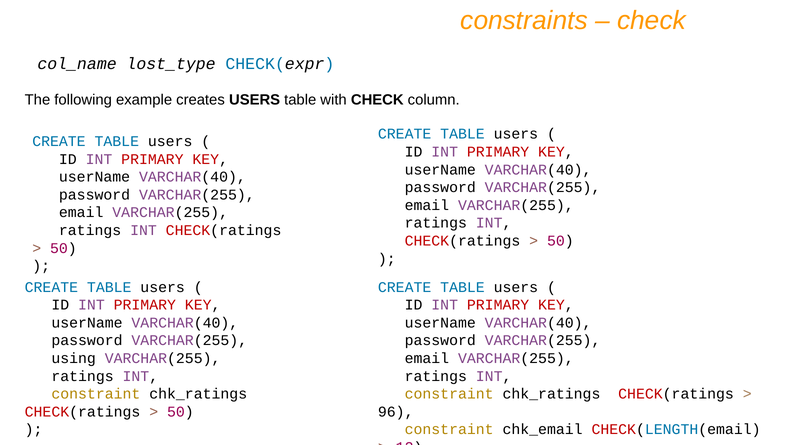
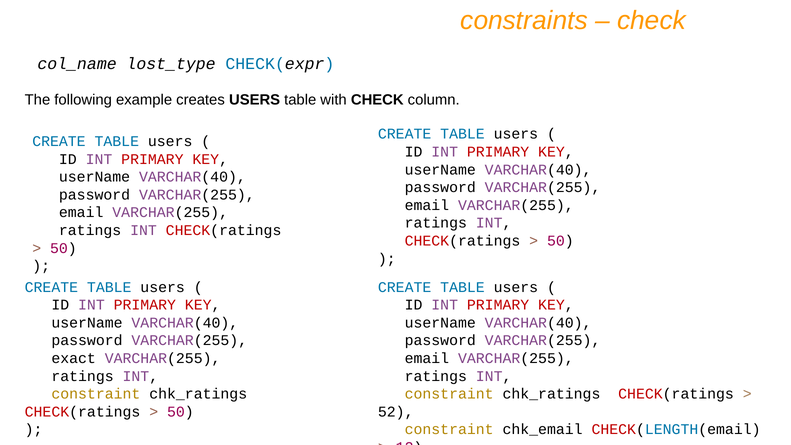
using: using -> exact (74, 358)
96: 96 -> 52 (396, 412)
